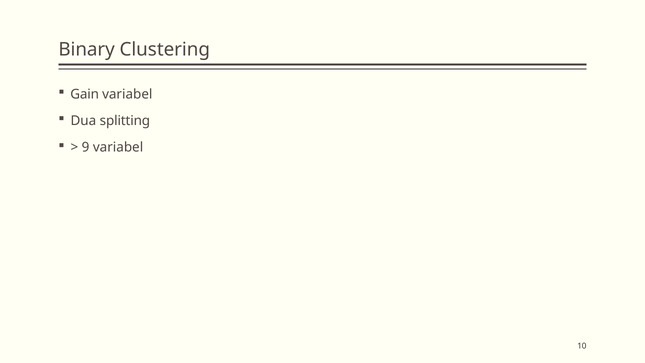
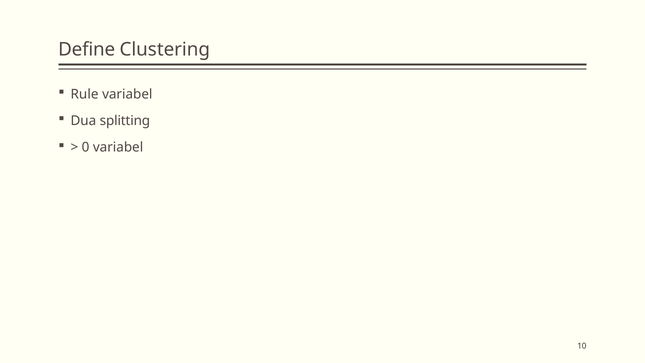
Binary: Binary -> Define (87, 49)
Gain: Gain -> Rule (85, 94)
9: 9 -> 0 (86, 147)
